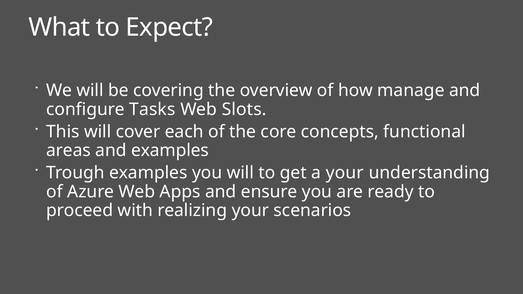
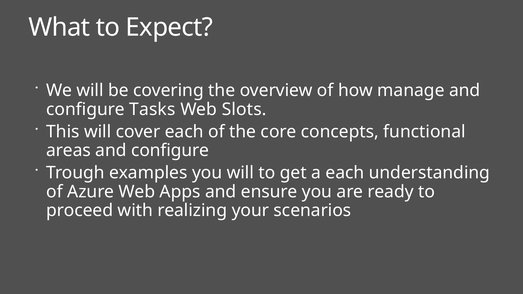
areas and examples: examples -> configure (170, 151)
a your: your -> each (345, 173)
